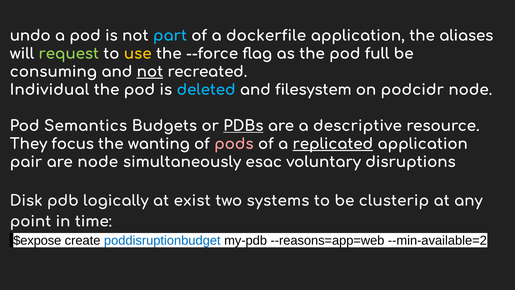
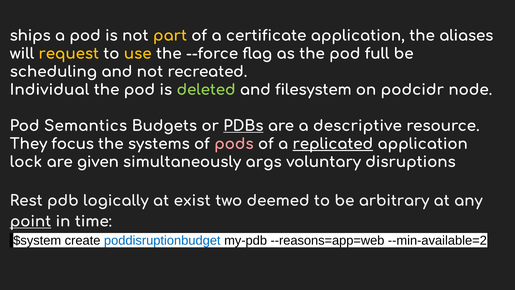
undo: undo -> ships (30, 36)
part colour: light blue -> yellow (170, 36)
dockerfile: dockerfile -> certificate (266, 36)
request colour: light green -> yellow (69, 54)
consuming: consuming -> scheduling (53, 72)
not underline: present -> none (150, 72)
deleted colour: light blue -> light green (206, 90)
wanting: wanting -> systems (159, 144)
pair: pair -> lock (26, 162)
are node: node -> given (98, 162)
esac: esac -> args (264, 162)
Disk: Disk -> Rest (26, 201)
systems: systems -> deemed (278, 201)
clusterip: clusterip -> arbitrary (394, 201)
point underline: none -> present (30, 221)
$expose: $expose -> $system (37, 240)
